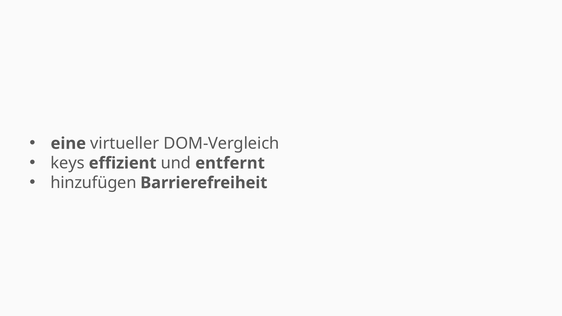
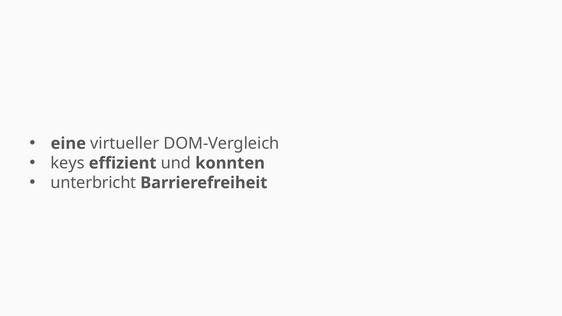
entfernt: entfernt -> konnten (230, 163)
hinzufügen: hinzufügen -> unterbricht (93, 183)
